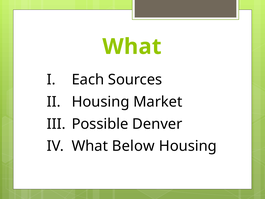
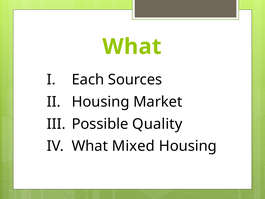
Denver: Denver -> Quality (157, 124)
Below: Below -> Mixed (133, 146)
